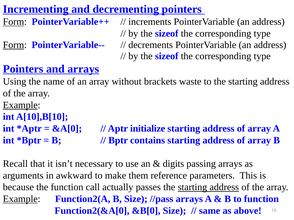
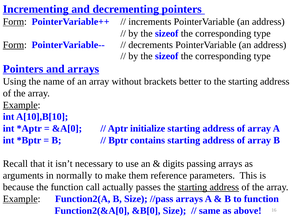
waste: waste -> better (190, 82)
awkward: awkward -> normally (74, 176)
